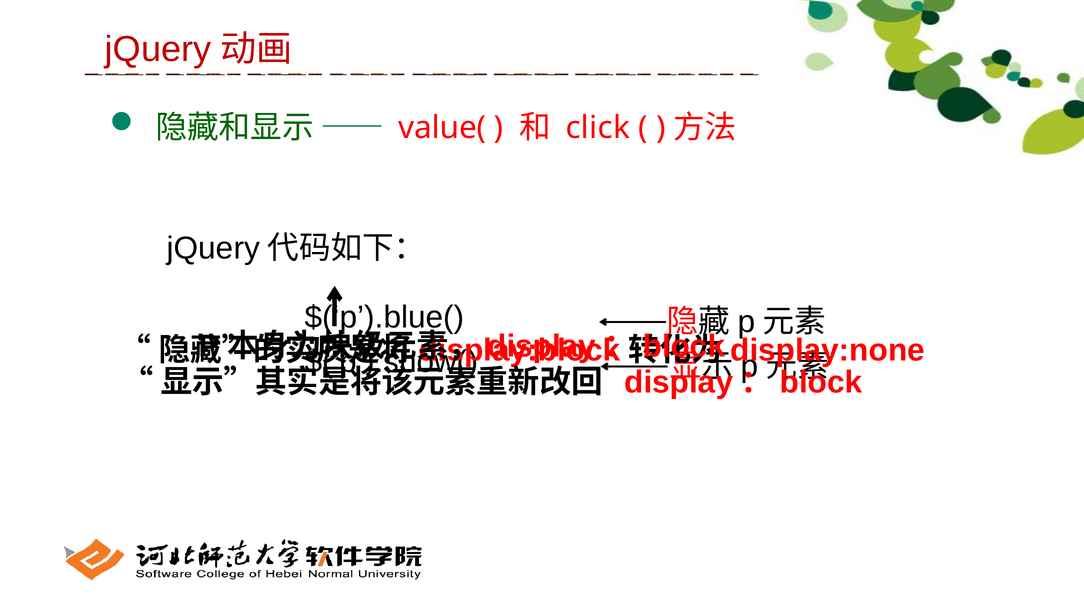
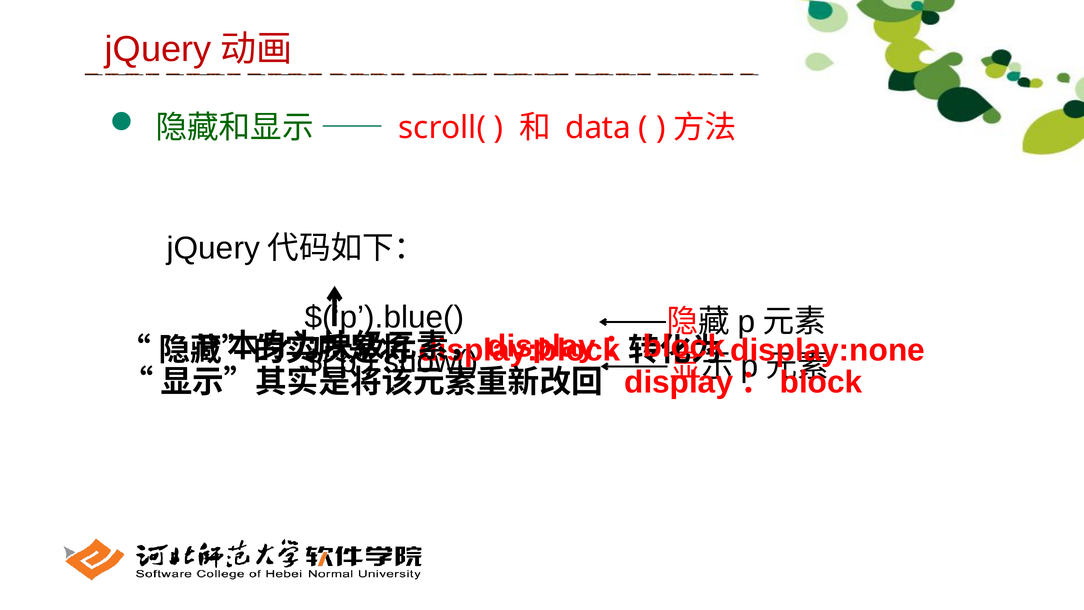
value(: value( -> scroll( (442, 128)
click: click -> data (598, 128)
